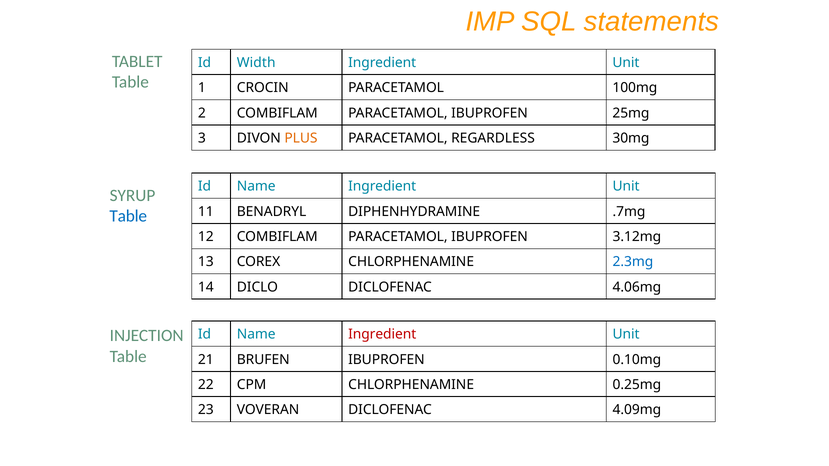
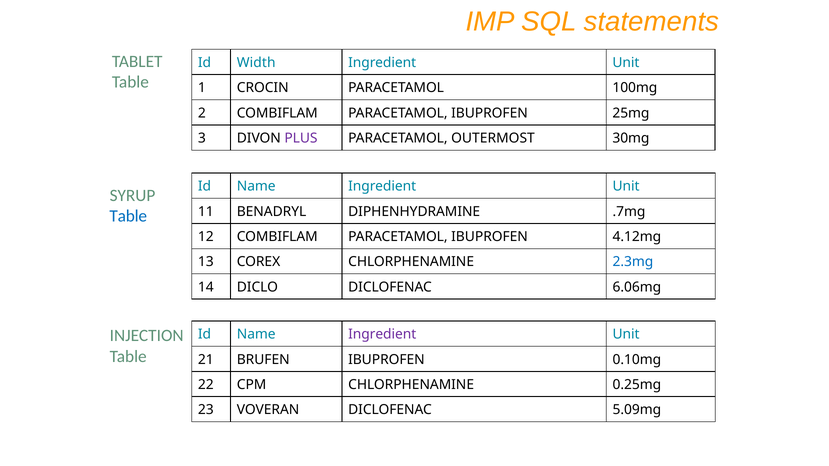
PLUS colour: orange -> purple (301, 138)
REGARDLESS: REGARDLESS -> OUTERMOST (493, 138)
3.12mg: 3.12mg -> 4.12mg (637, 237)
4.06mg: 4.06mg -> 6.06mg (637, 287)
Ingredient colour: red -> purple (382, 334)
4.09mg: 4.09mg -> 5.09mg (637, 410)
